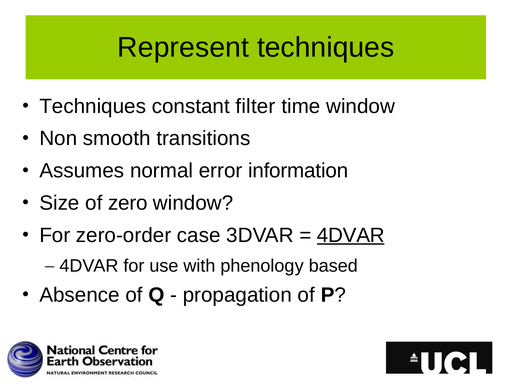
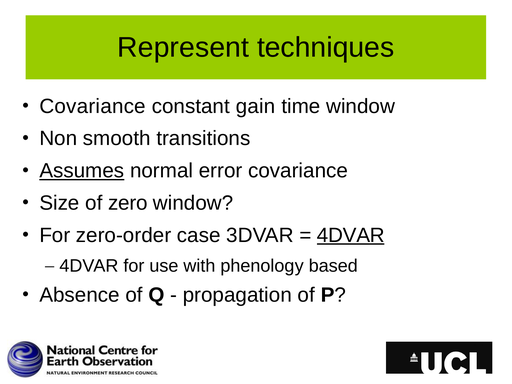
Techniques: Techniques -> Covariance (93, 106)
filter: filter -> gain (256, 106)
Assumes underline: none -> present (82, 171)
error information: information -> covariance (298, 171)
